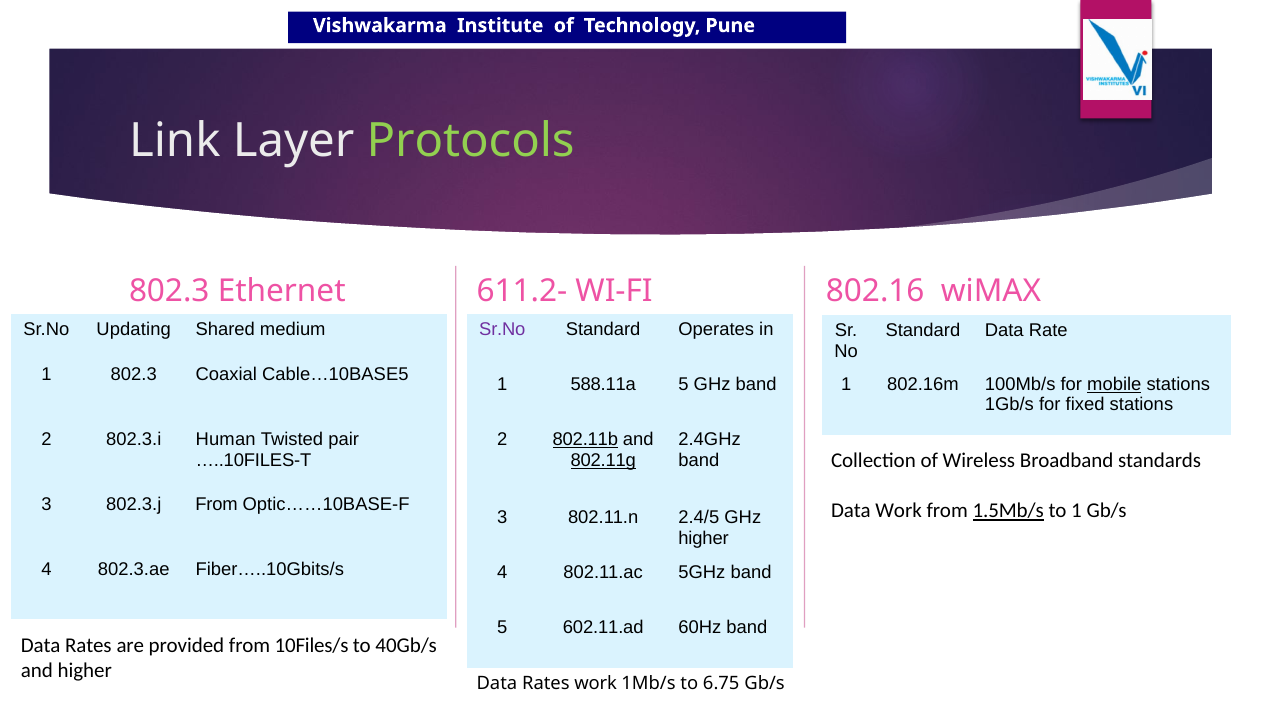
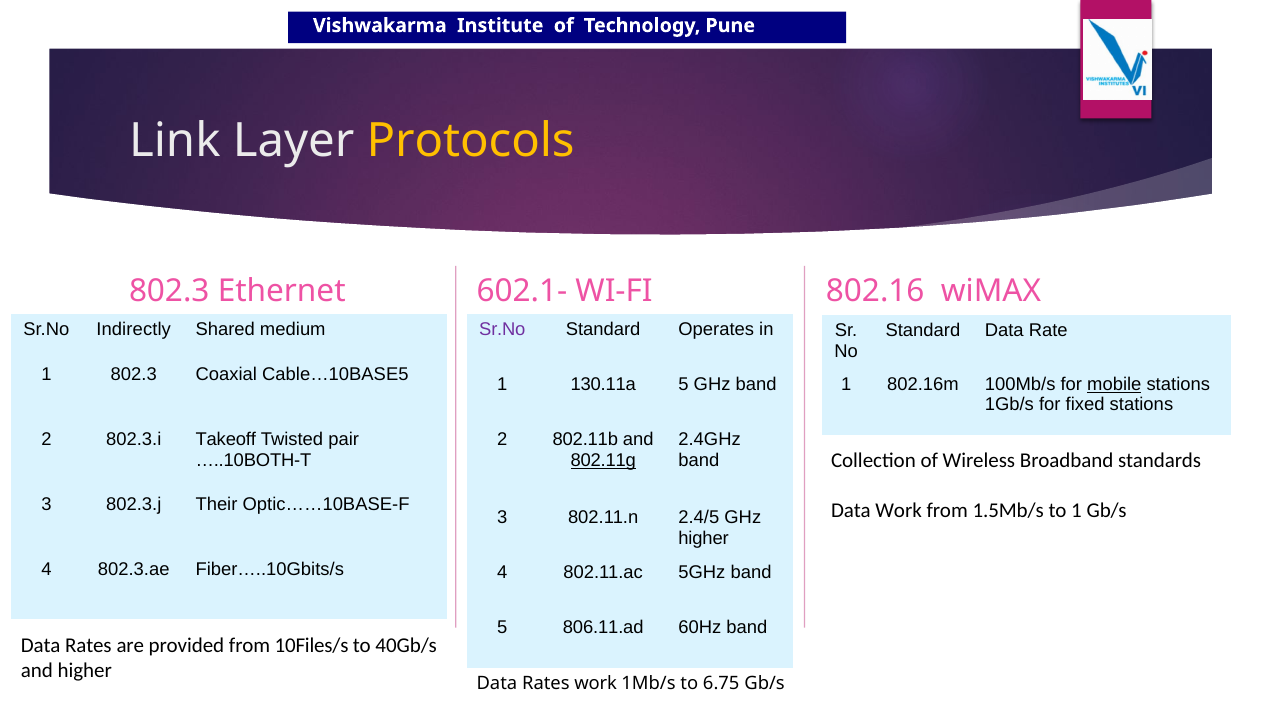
Protocols colour: light green -> yellow (471, 141)
611.2-: 611.2- -> 602.1- (522, 291)
Updating: Updating -> Indirectly (134, 330)
588.11a: 588.11a -> 130.11a (603, 385)
Human: Human -> Takeoff (226, 439)
802.11b underline: present -> none (585, 440)
…..10FILES-T: …..10FILES-T -> …..10BOTH-T (253, 460)
802.3.j From: From -> Their (217, 505)
1.5Mb/s underline: present -> none (1008, 511)
602.11.ad: 602.11.ad -> 806.11.ad (603, 628)
